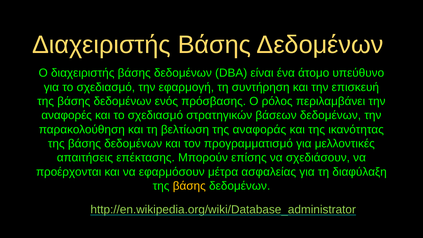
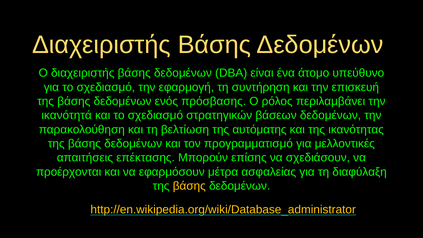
αναφορές: αναφορές -> ικανότητά (67, 115)
αναφοράς: αναφοράς -> αυτόματης (260, 130)
http://en.wikipedia.org/wiki/Database_administrator colour: light green -> yellow (223, 210)
